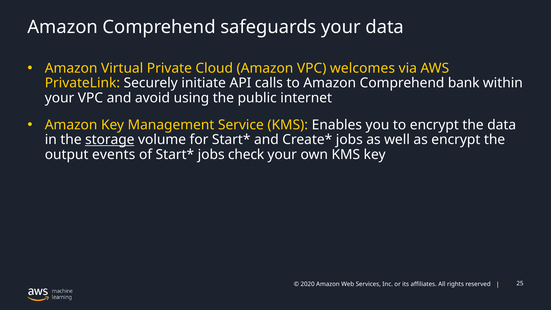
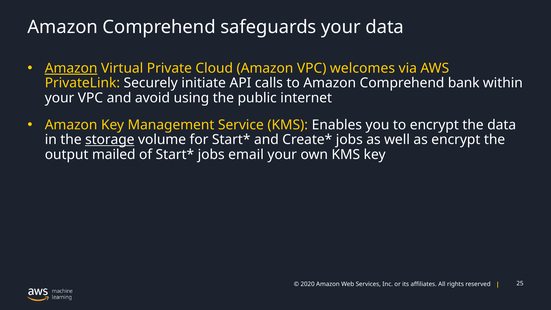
Amazon underline: none -> present (71, 68)
events: events -> mailed (114, 155)
check: check -> email (246, 155)
